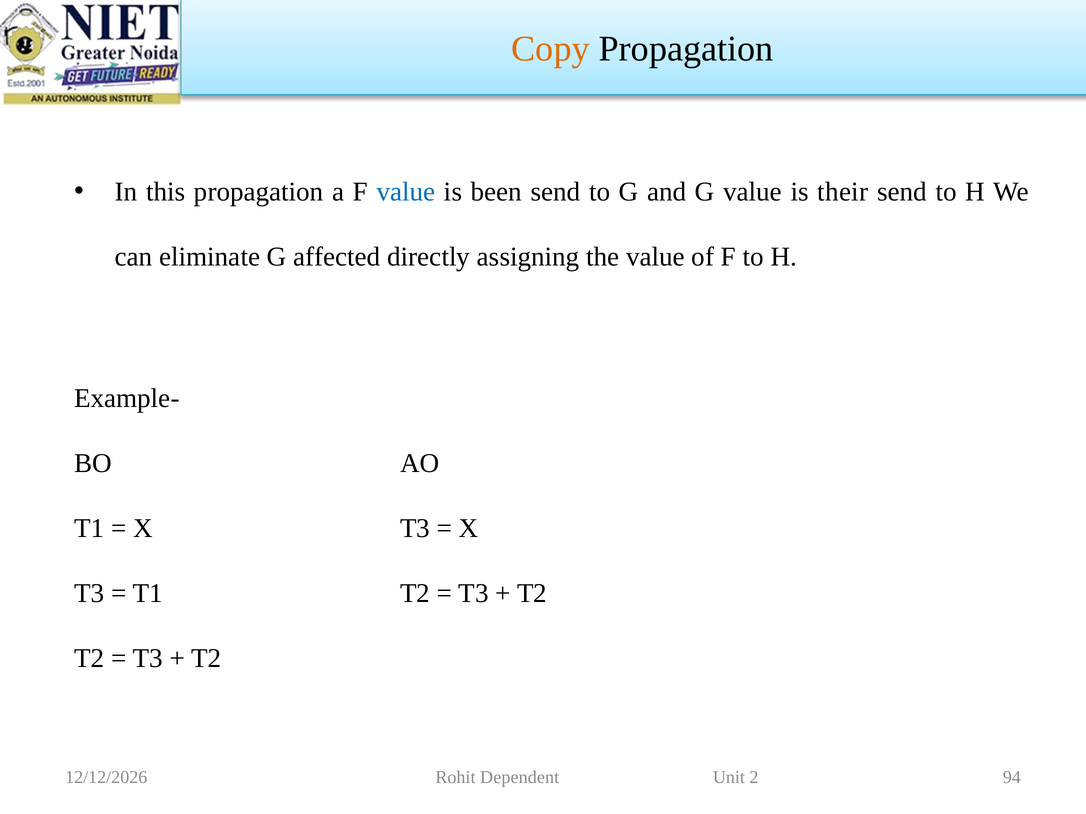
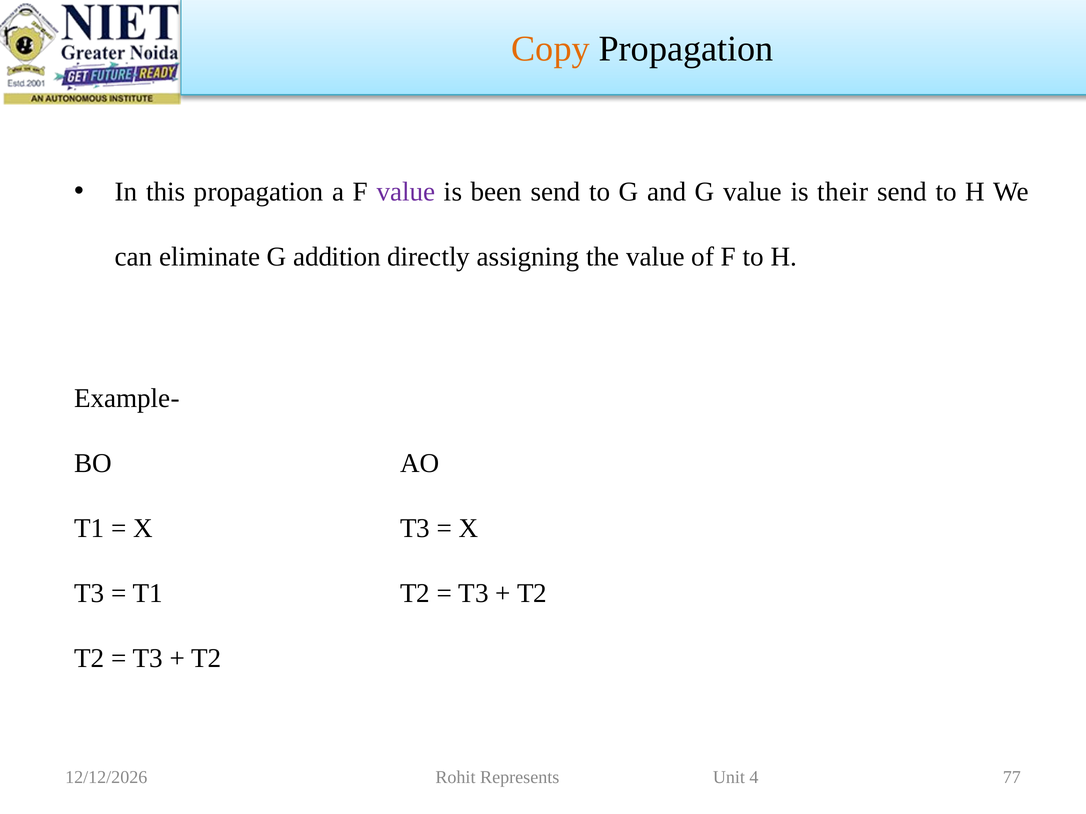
value colour: blue -> purple (406, 192)
affected: affected -> addition (337, 257)
Dependent: Dependent -> Represents (520, 778)
2: 2 -> 4 (754, 778)
94: 94 -> 77 (1012, 778)
